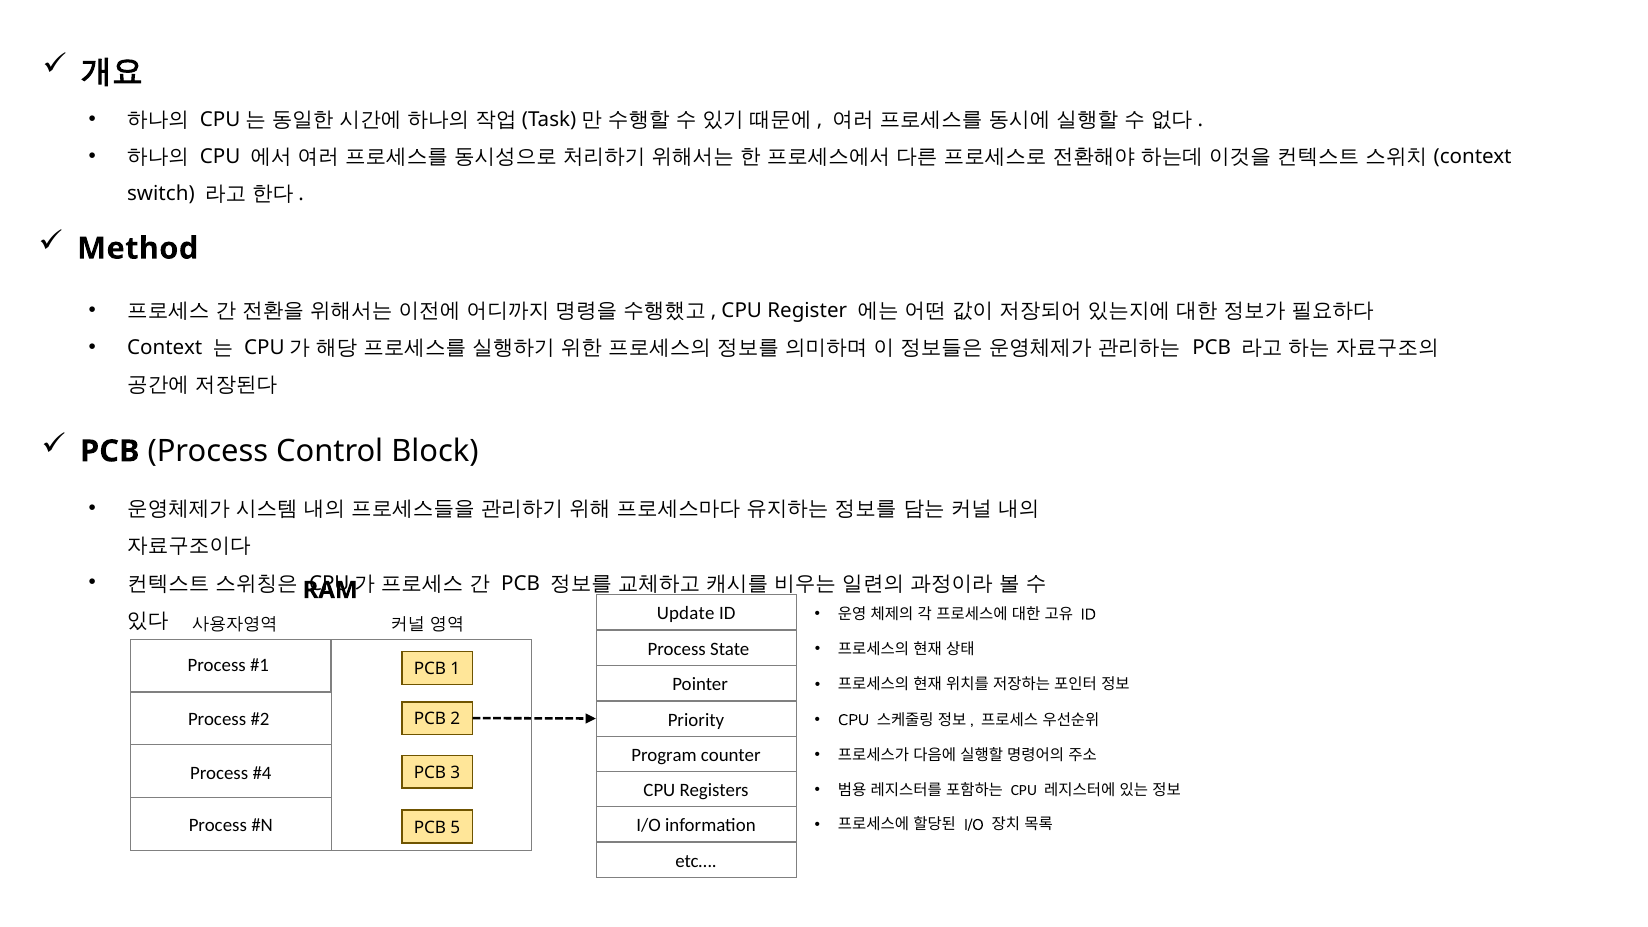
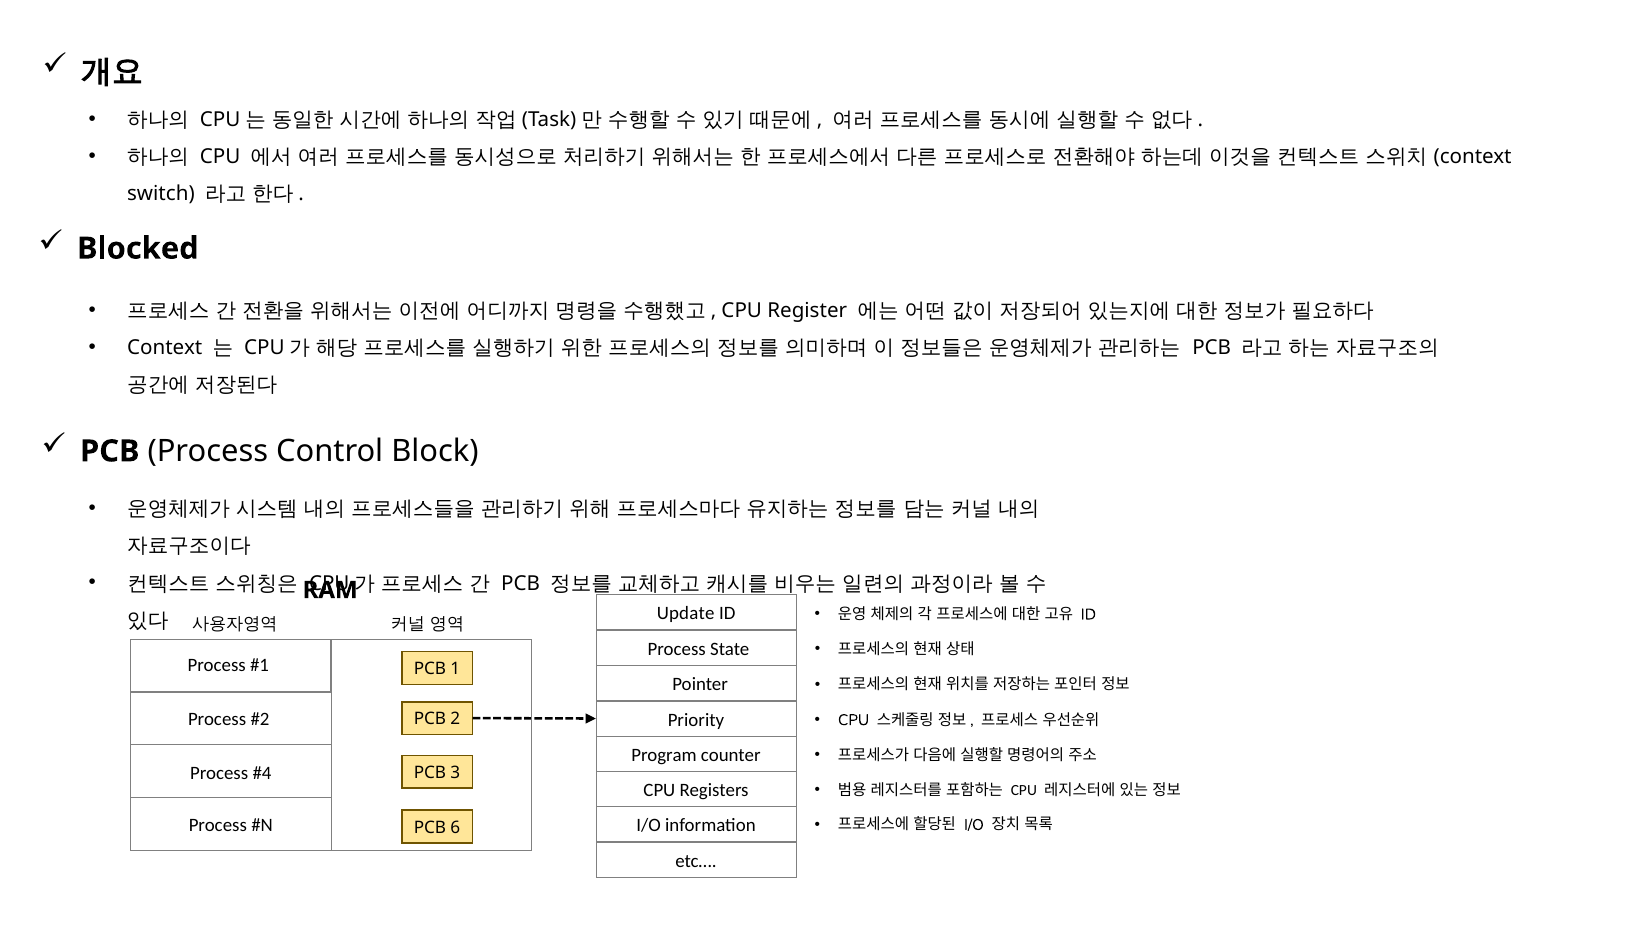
Method: Method -> Blocked (138, 248)
5: 5 -> 6 (455, 828)
